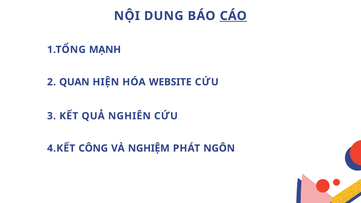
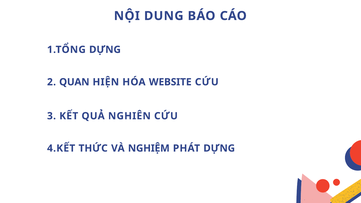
CÁO underline: present -> none (233, 16)
1.TỔNG MẠNH: MẠNH -> DỰNG (105, 50)
CÔNG: CÔNG -> THỨC (93, 148)
PHÁT NGÔN: NGÔN -> DỰNG (219, 148)
